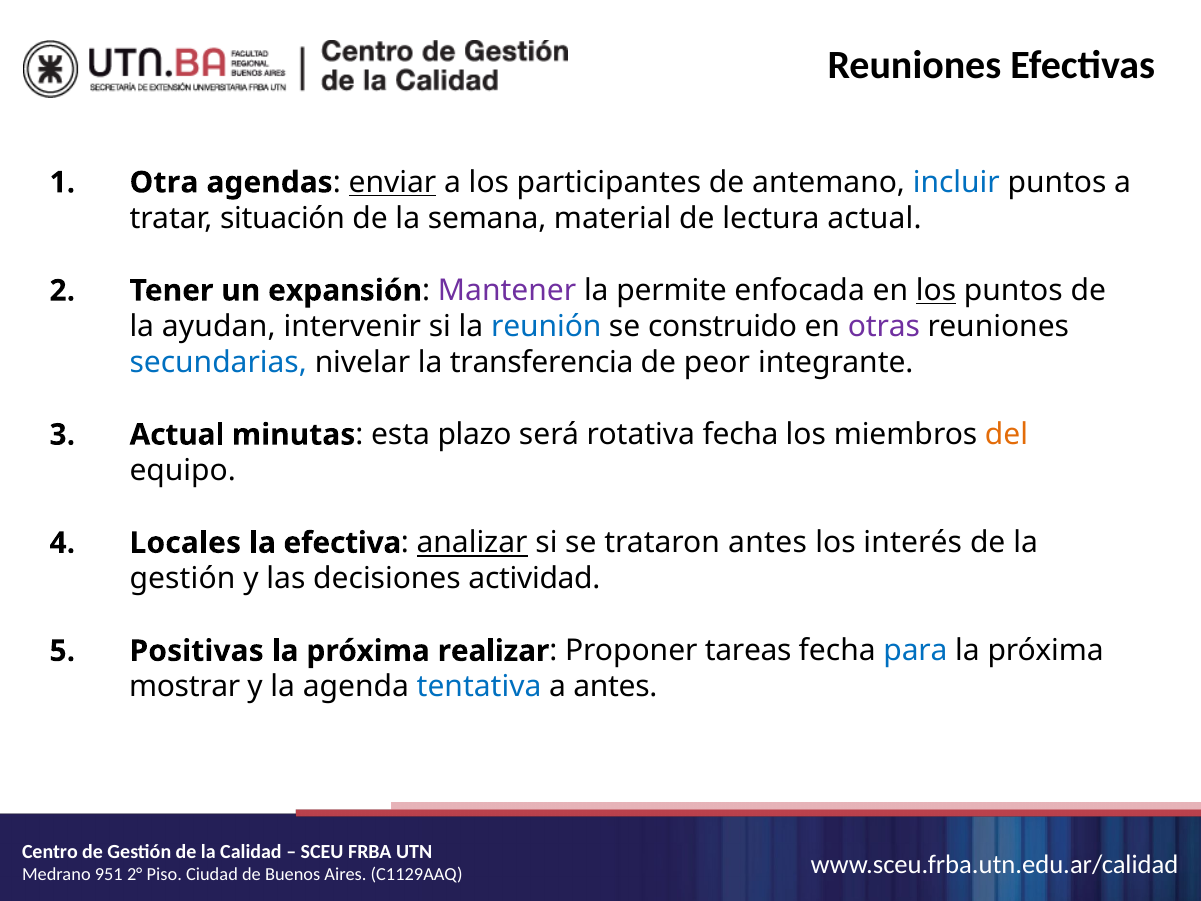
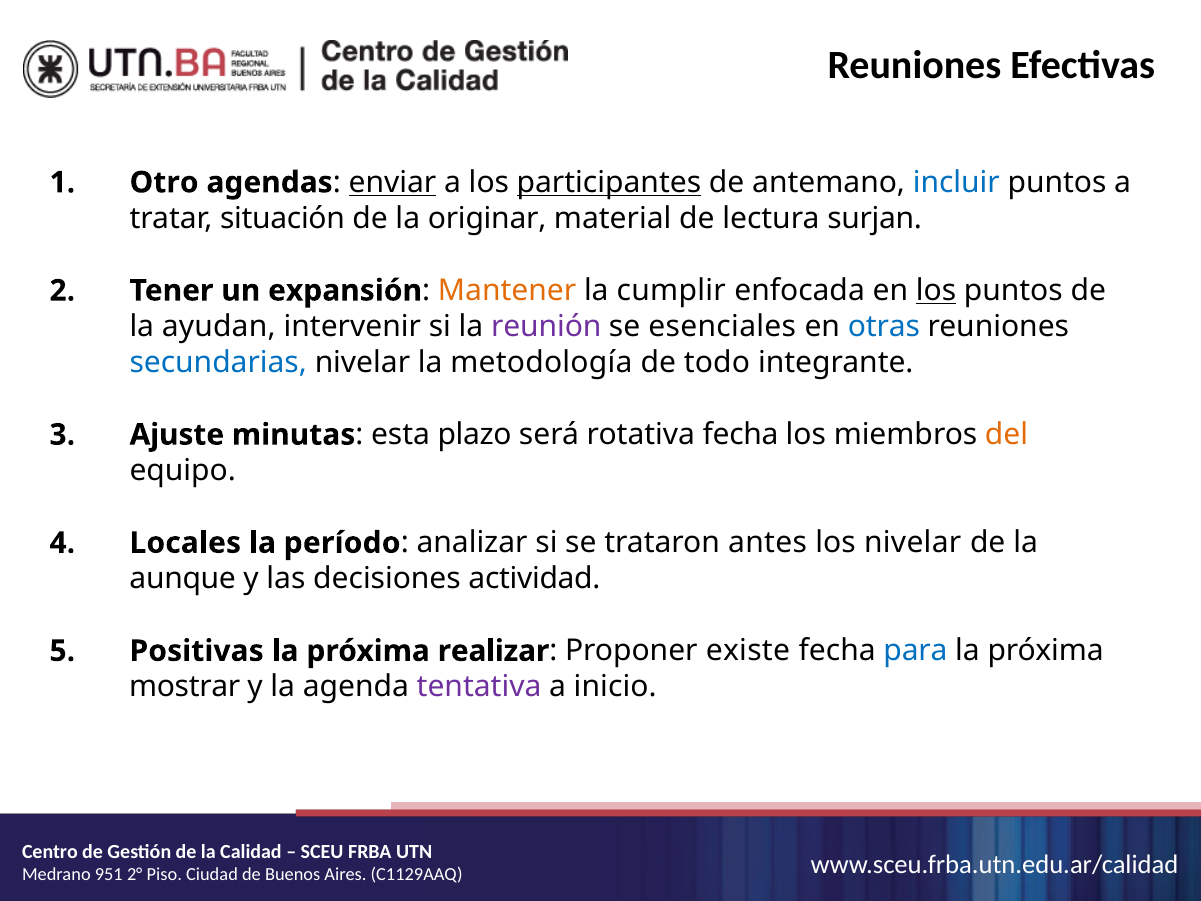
Otra: Otra -> Otro (164, 182)
participantes underline: none -> present (609, 182)
semana: semana -> originar (487, 218)
lectura actual: actual -> surjan (875, 218)
Mantener colour: purple -> orange (507, 291)
permite: permite -> cumplir (671, 291)
reunión colour: blue -> purple (546, 327)
construido: construido -> esenciales (722, 327)
otras colour: purple -> blue (884, 327)
transferencia: transferencia -> metodología (541, 363)
peor: peor -> todo (717, 363)
Actual: Actual -> Ajuste (177, 435)
efectiva: efectiva -> período (342, 543)
analizar underline: present -> none (472, 543)
los interés: interés -> nivelar (913, 543)
gestión: gestión -> aunque (183, 579)
tareas: tareas -> existe (748, 651)
tentativa colour: blue -> purple (479, 687)
a antes: antes -> inicio (615, 687)
